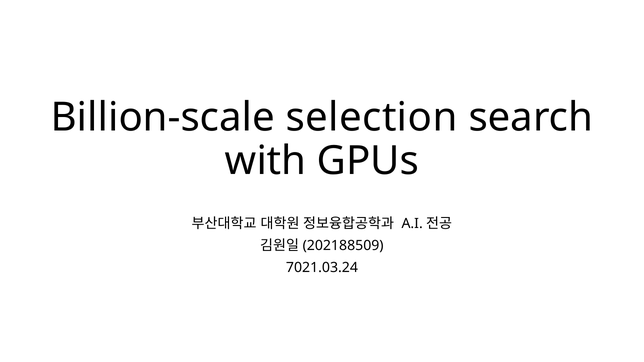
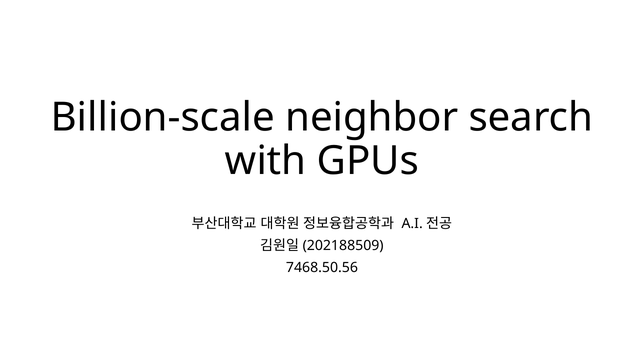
selection: selection -> neighbor (372, 118)
7021.03.24: 7021.03.24 -> 7468.50.56 (322, 268)
